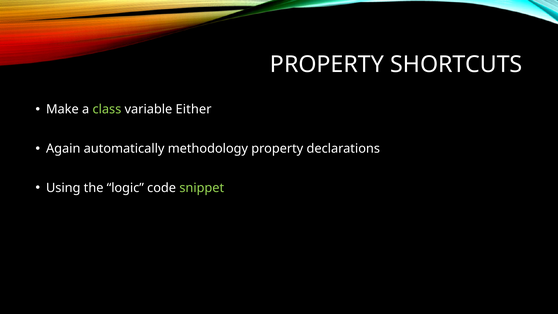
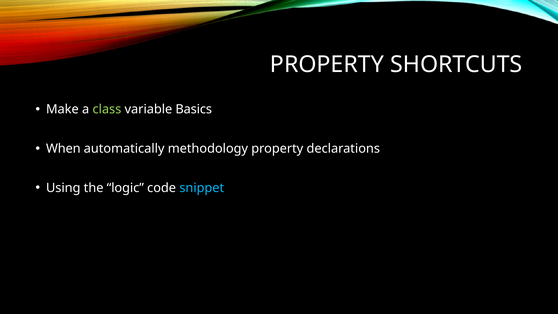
Either: Either -> Basics (194, 109)
Again: Again -> When (63, 149)
snippet colour: light green -> light blue (202, 188)
